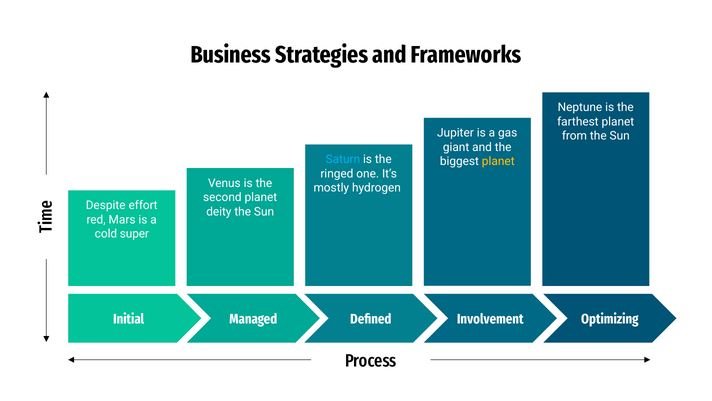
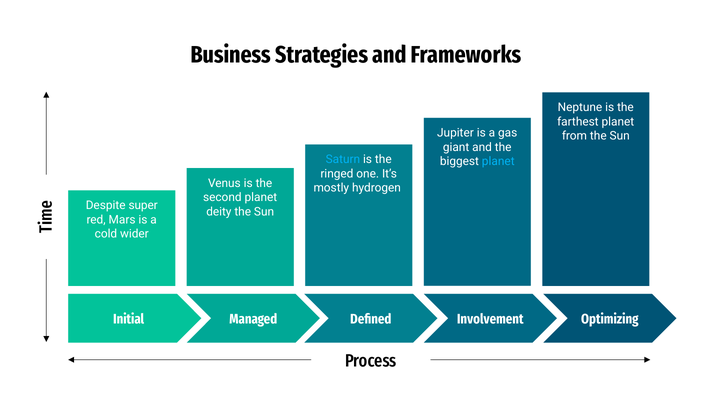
planet colour: yellow -> light blue (498, 161)
effort: effort -> super (143, 205)
super: super -> wider (134, 234)
